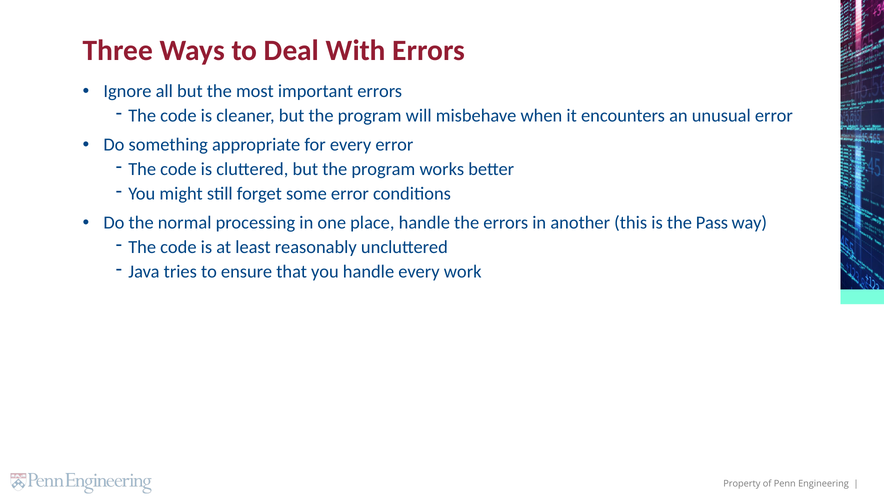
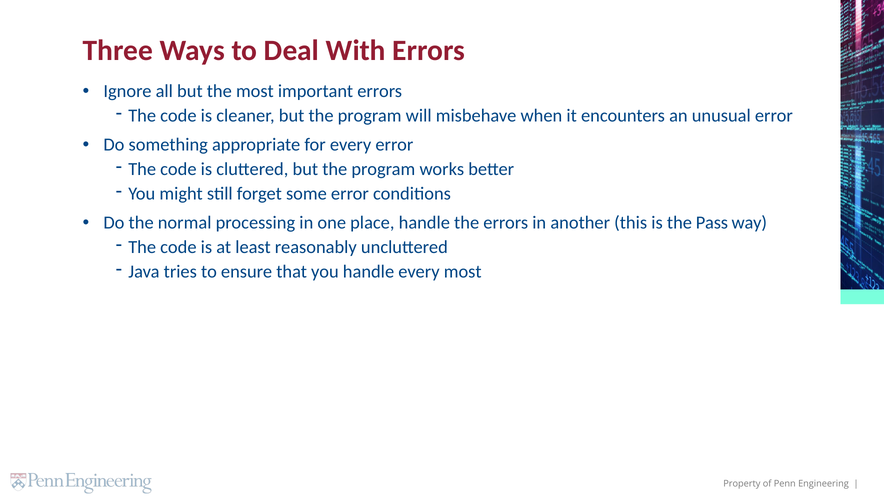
every work: work -> most (463, 272)
